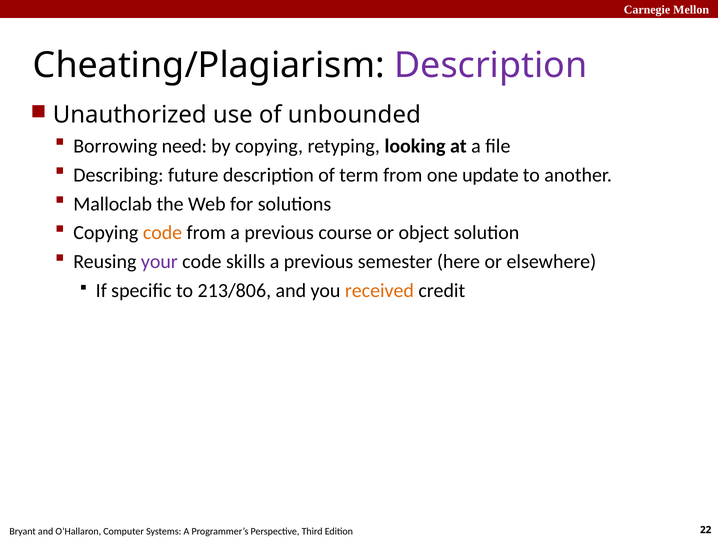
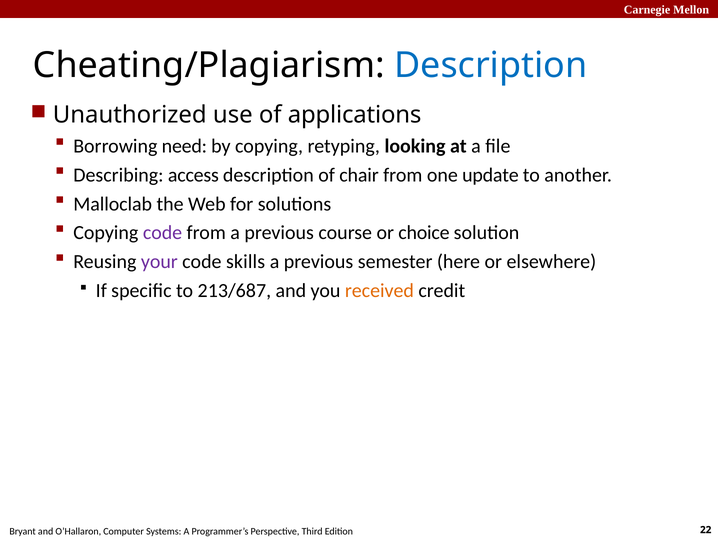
Description colour: purple -> blue (491, 65)
unbounded: unbounded -> applications (355, 115)
future: future -> access (193, 175)
term: term -> chair (359, 175)
code colour: orange -> purple (163, 233)
object: object -> choice (424, 233)
213/806: 213/806 -> 213/687 (234, 291)
